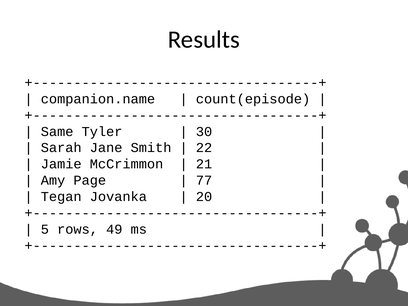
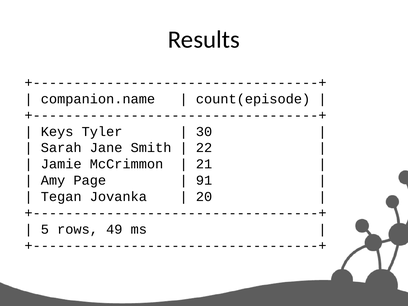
Same: Same -> Keys (57, 132)
77: 77 -> 91 (204, 180)
